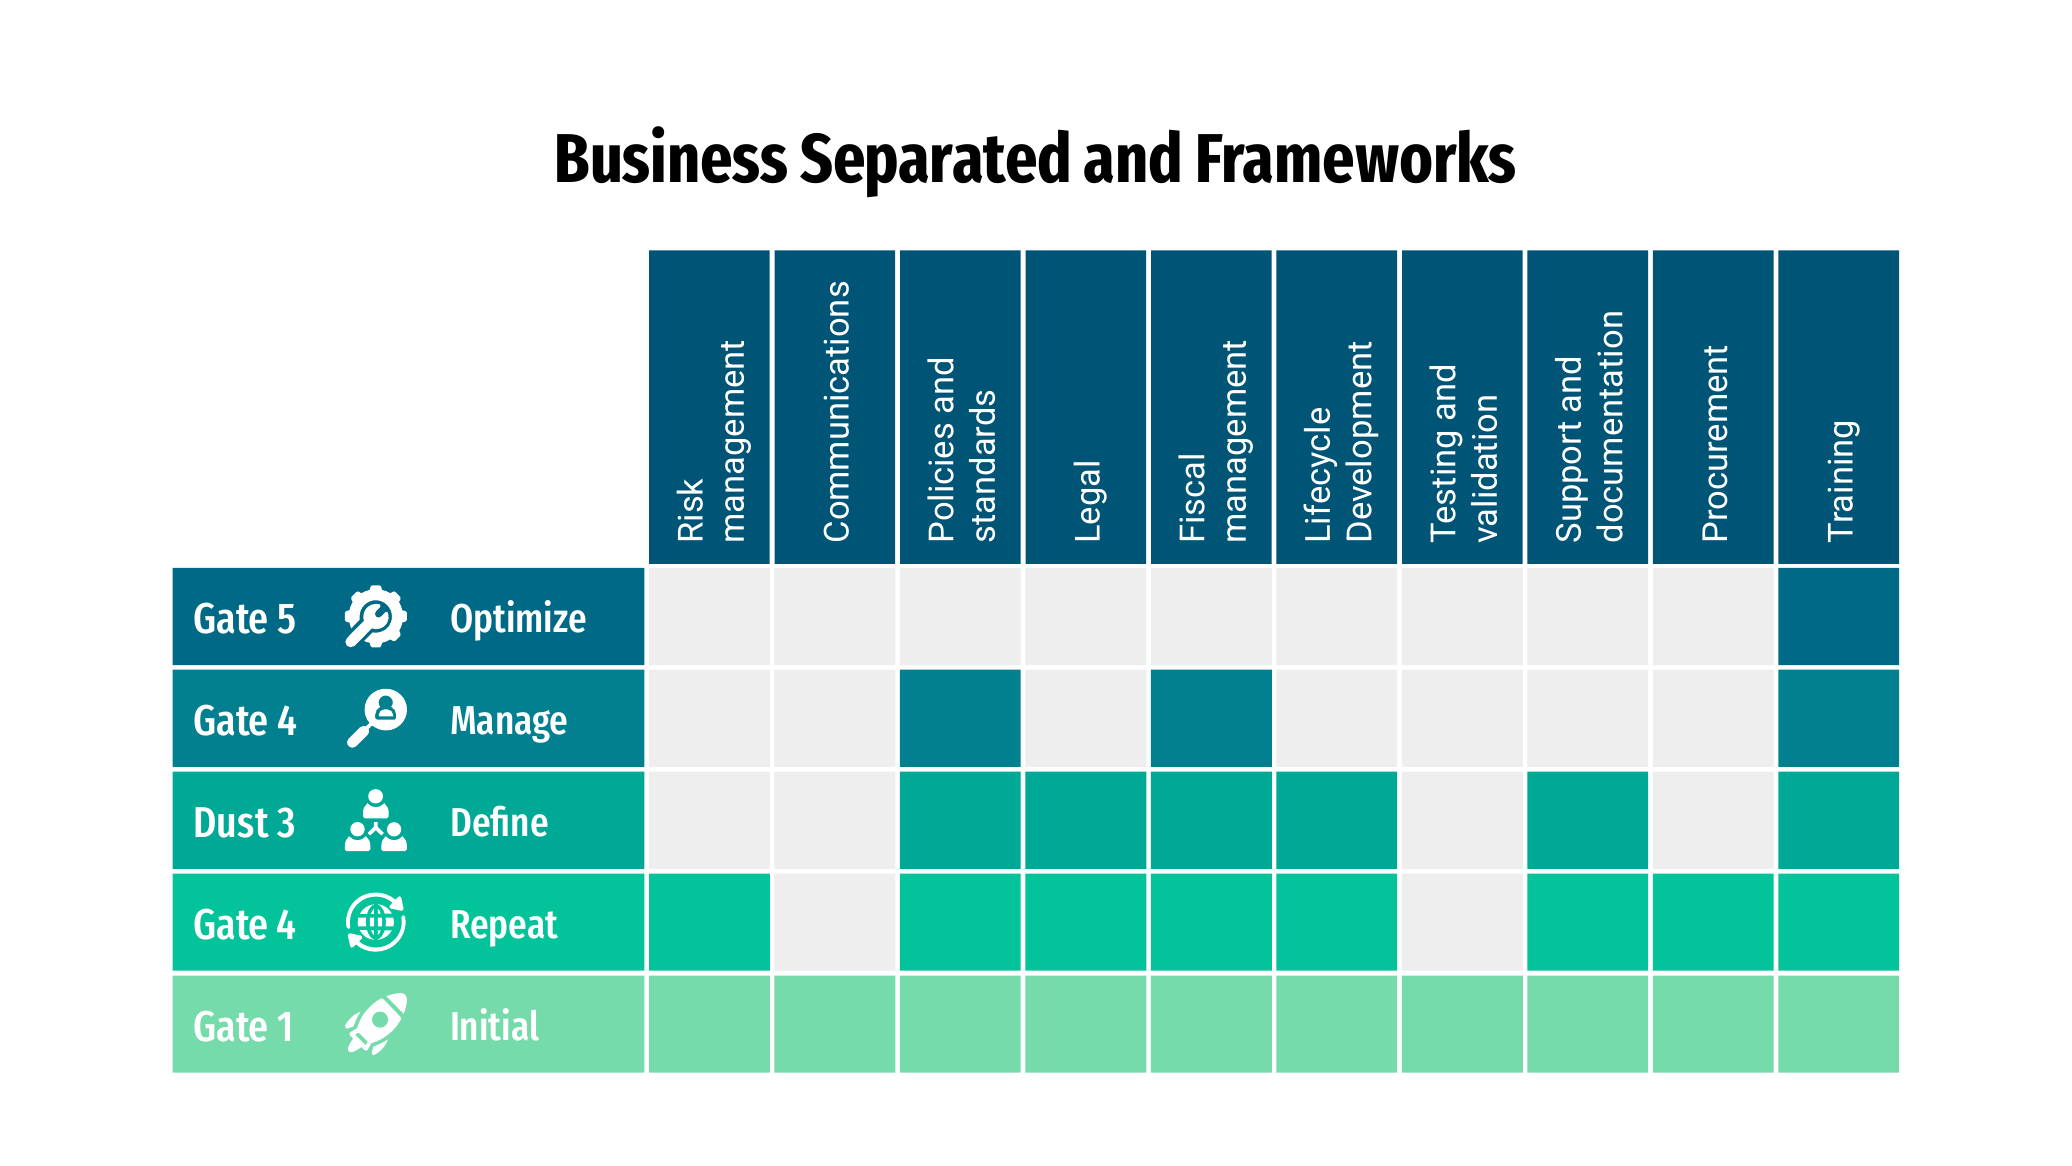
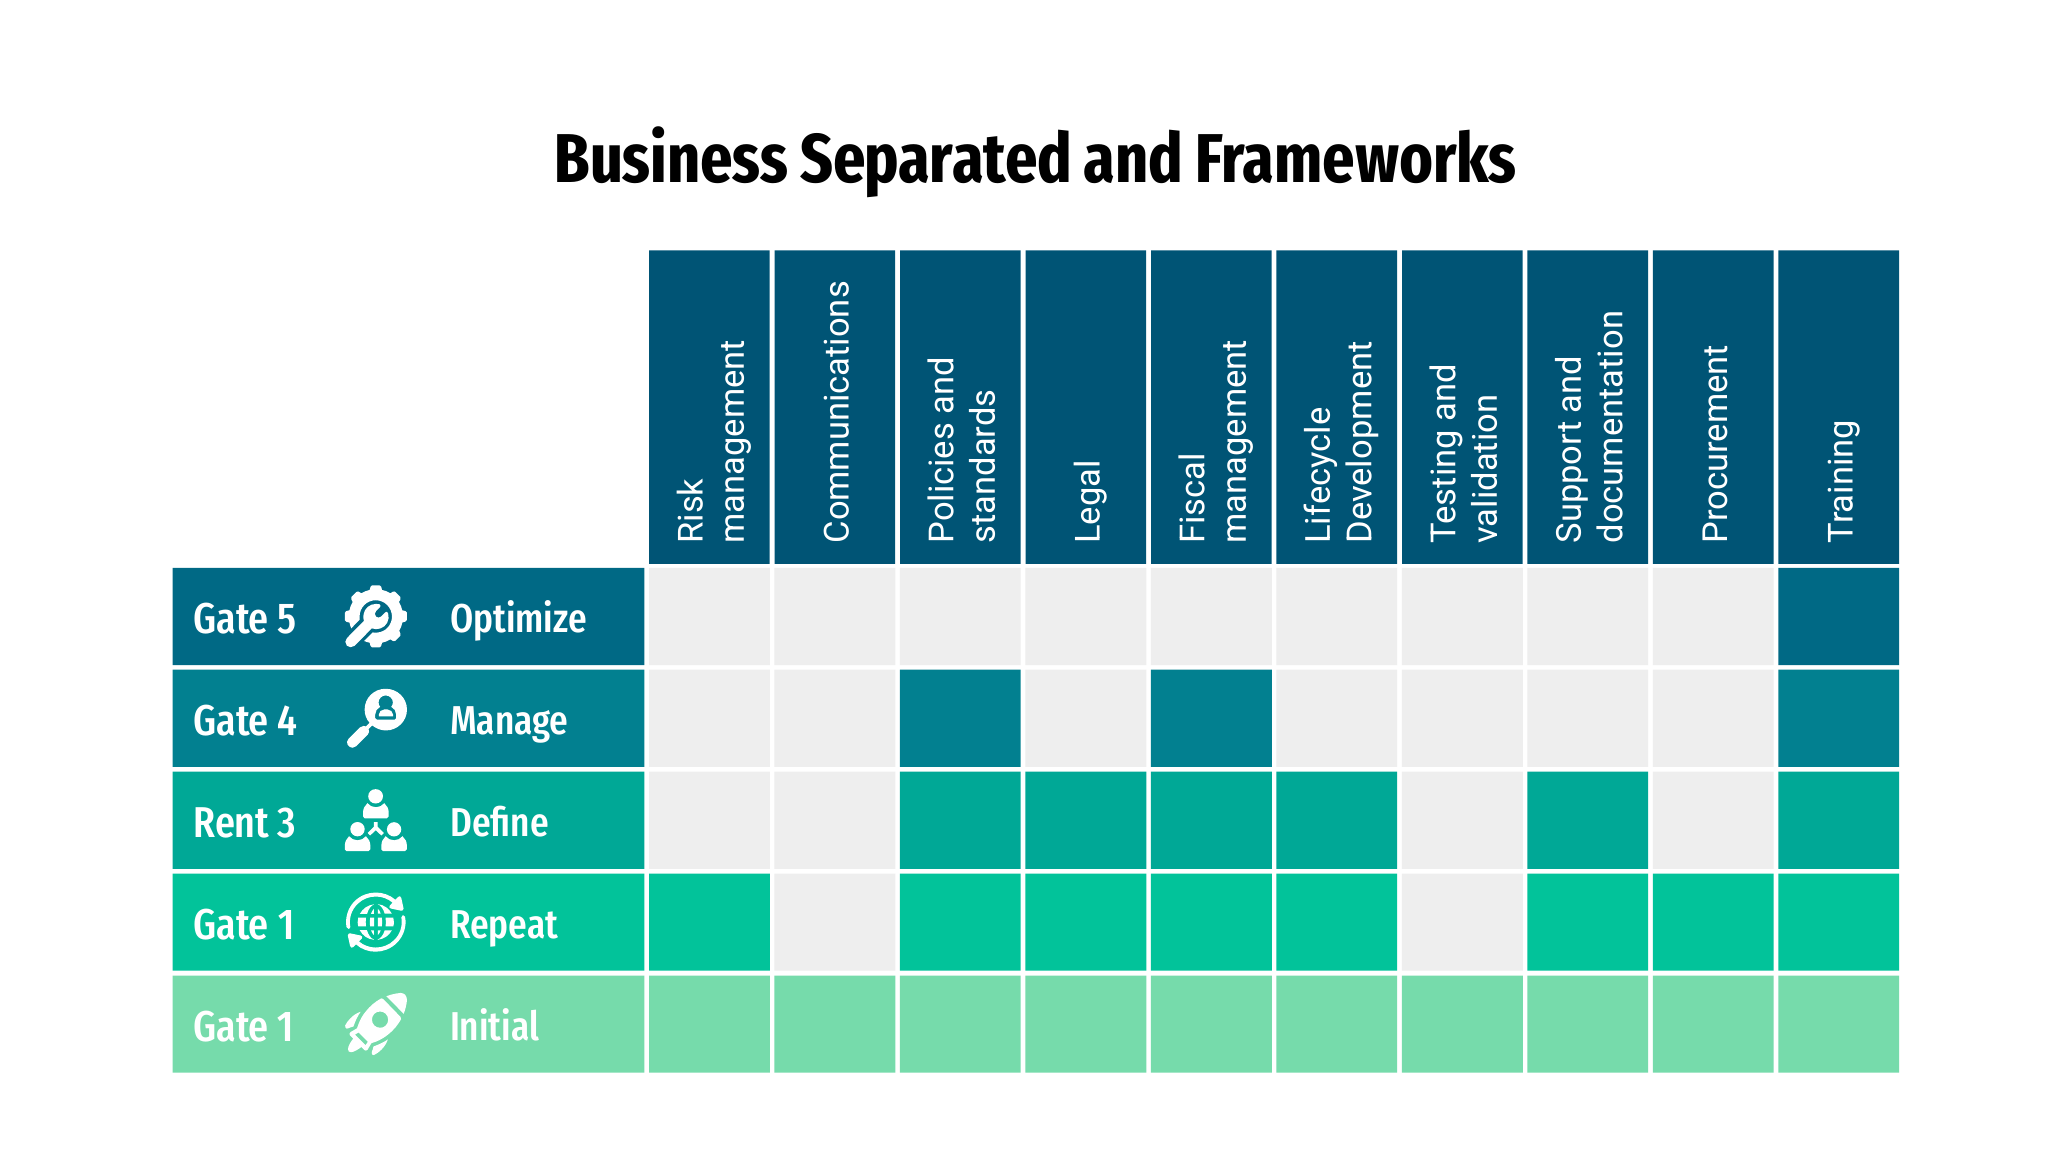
Dust: Dust -> Rent (231, 823)
4: 4 -> 1 (286, 925)
